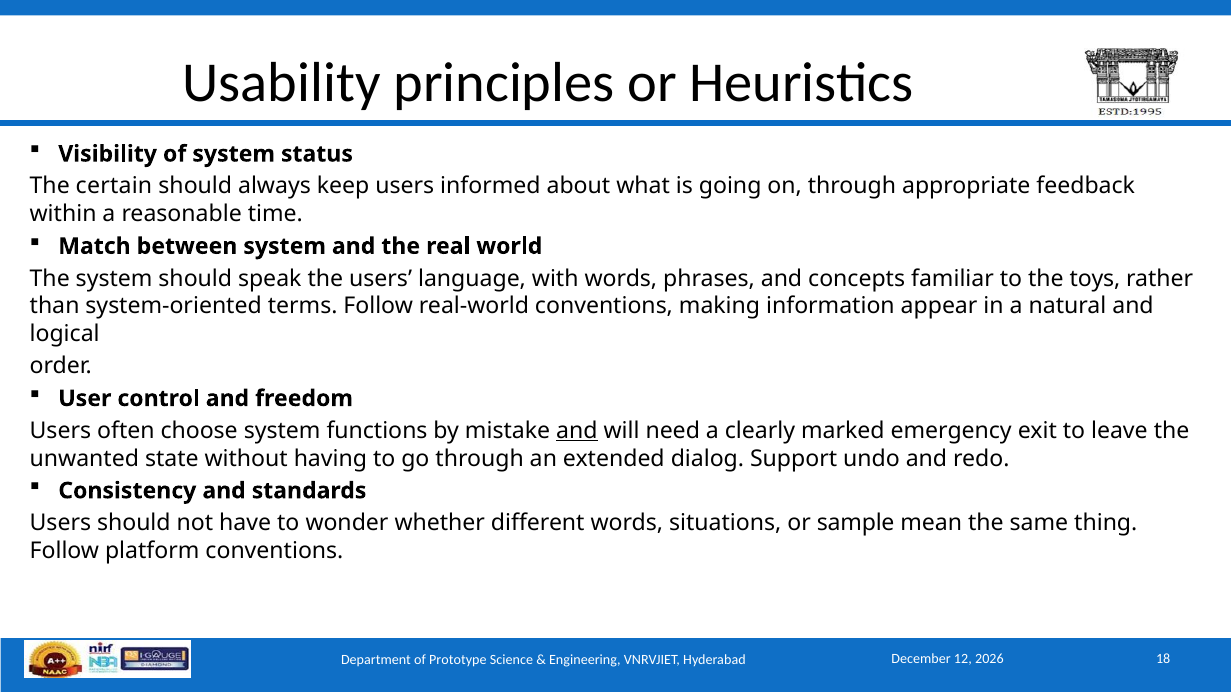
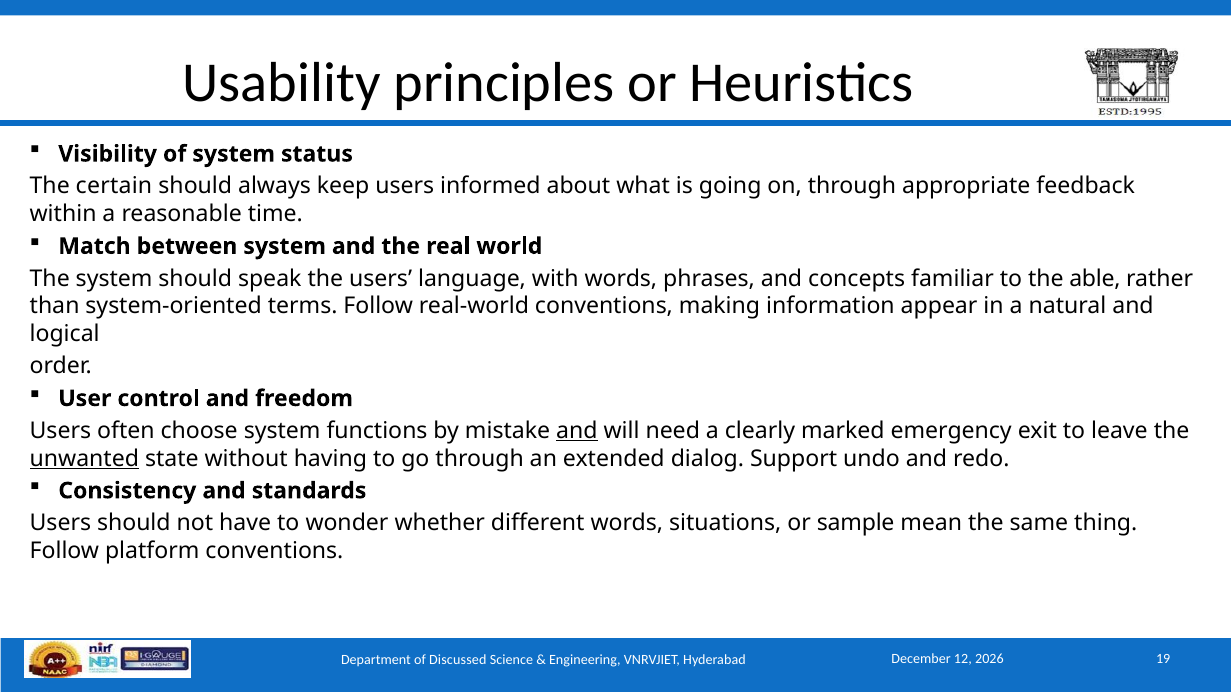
toys: toys -> able (1095, 279)
unwanted underline: none -> present (84, 459)
Prototype: Prototype -> Discussed (458, 660)
18: 18 -> 19 (1163, 659)
